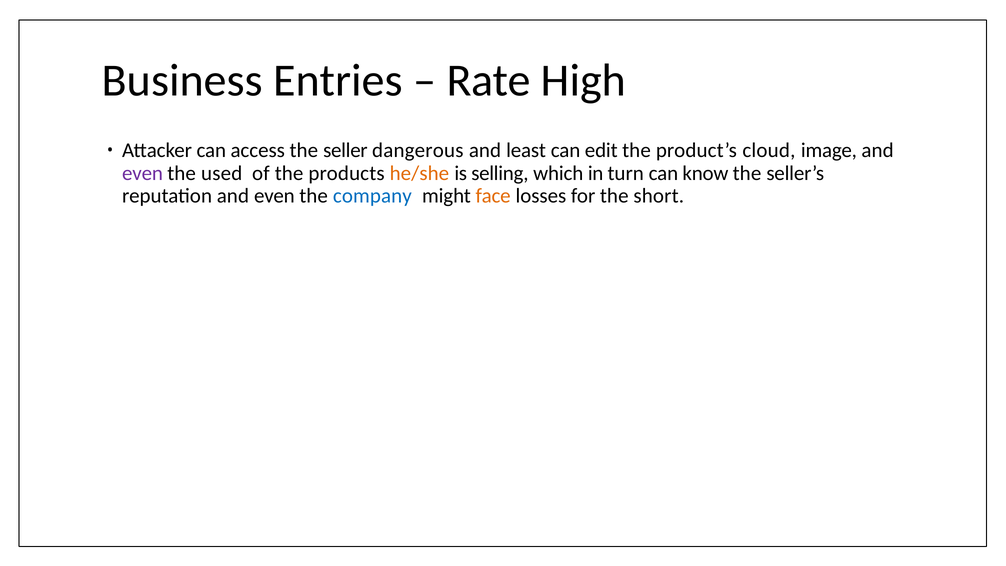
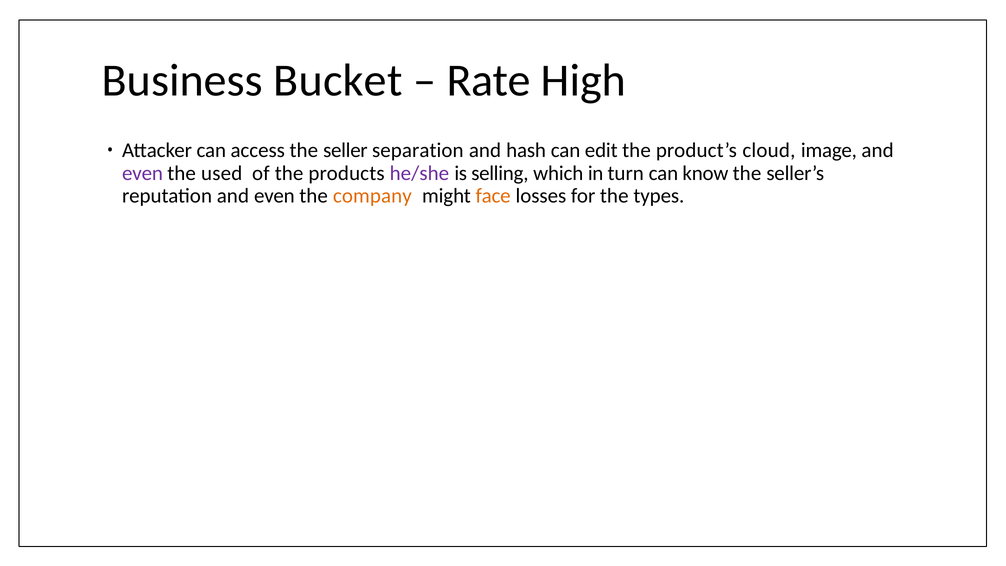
Entries: Entries -> Bucket (338, 80)
dangerous: dangerous -> separation (418, 151)
least: least -> hash (526, 151)
he/she colour: orange -> purple (419, 173)
company colour: blue -> orange (372, 196)
short: short -> types (659, 196)
